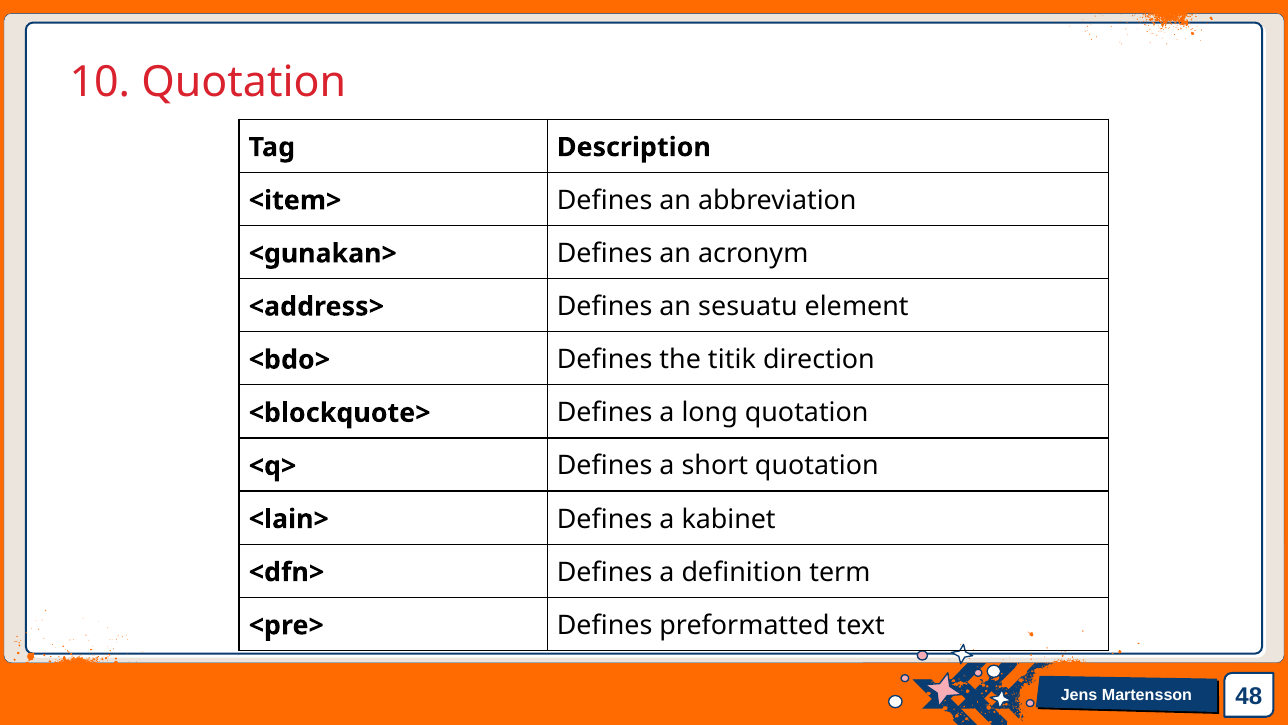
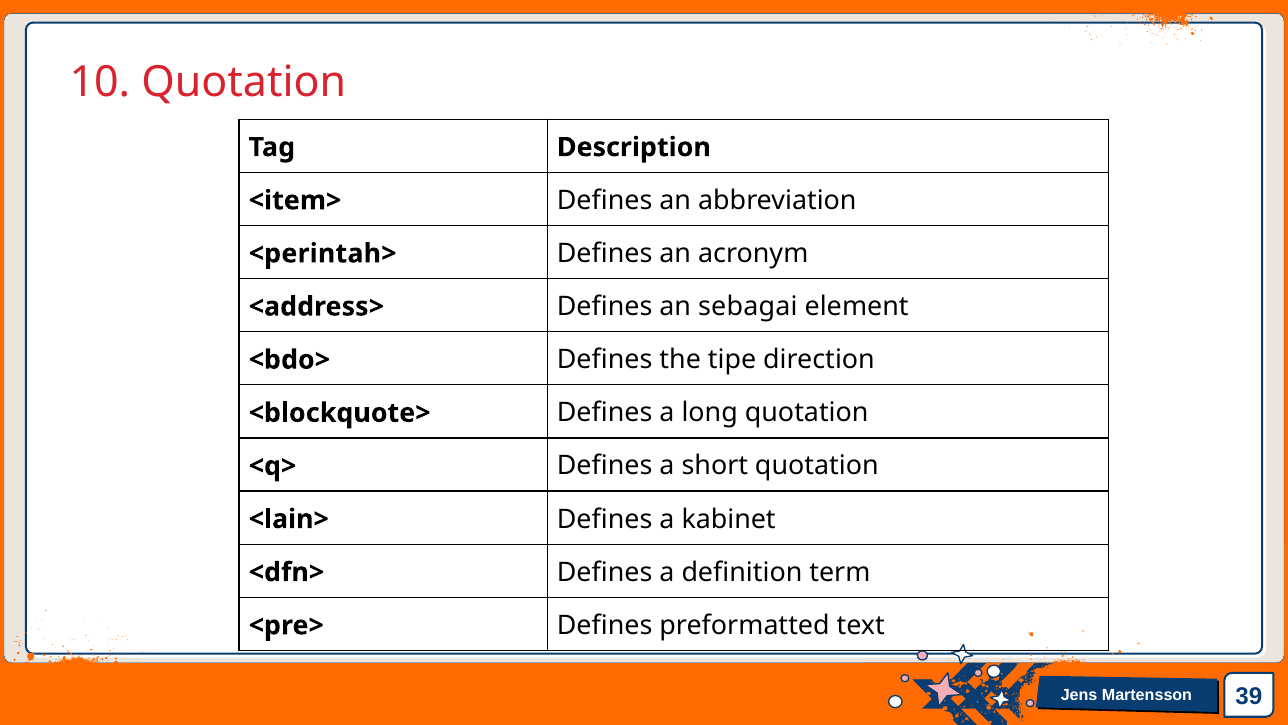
<gunakan>: <gunakan> -> <perintah> (323, 253)
sesuatu: sesuatu -> sebagai (748, 306)
titik: titik -> tipe (732, 360)
48: 48 -> 39 (1249, 696)
